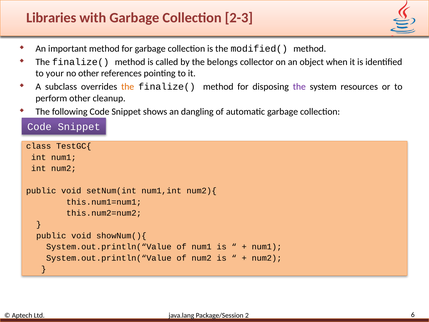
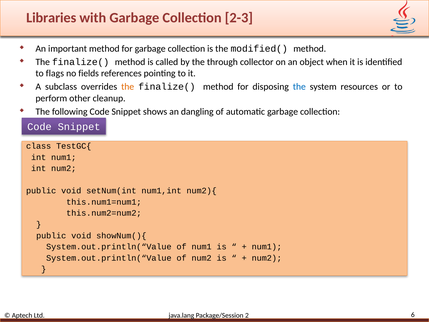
belongs: belongs -> through (222, 62)
your: your -> flags (55, 73)
no other: other -> fields (89, 73)
the colour: purple -> blue (299, 87)
